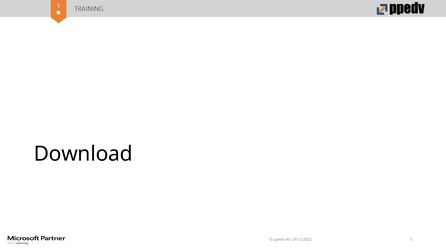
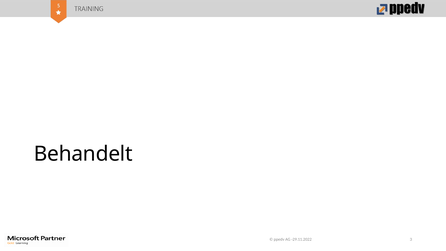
Download: Download -> Behandelt (83, 154)
